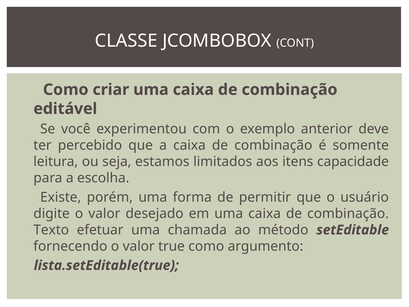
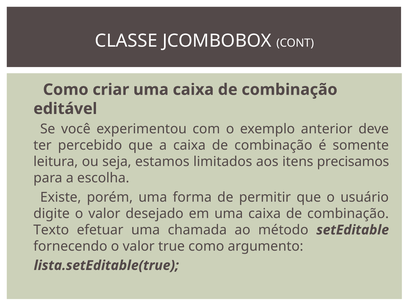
capacidade: capacidade -> precisamos (353, 162)
